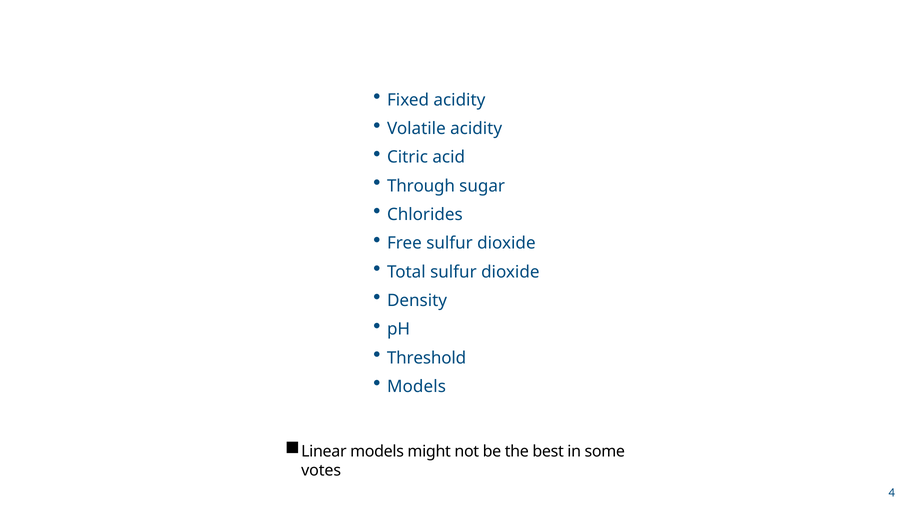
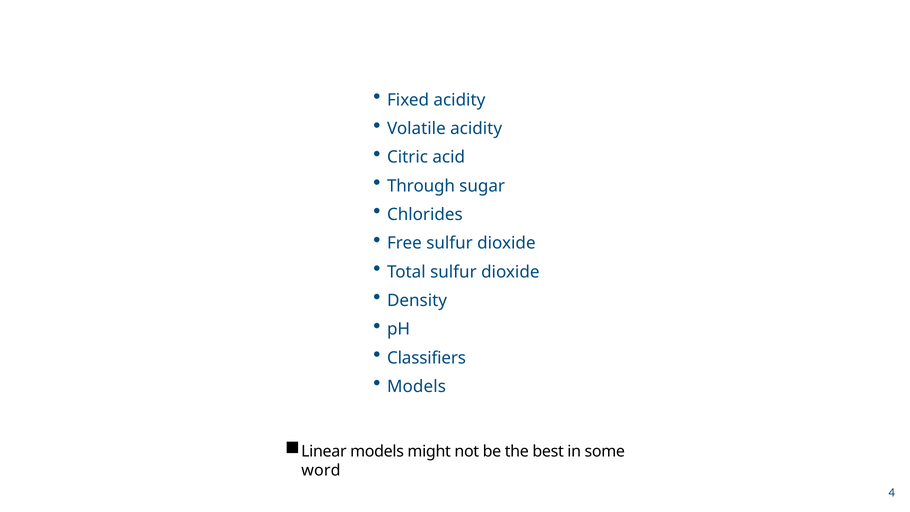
Threshold: Threshold -> Classifiers (427, 358)
votes: votes -> word (321, 471)
